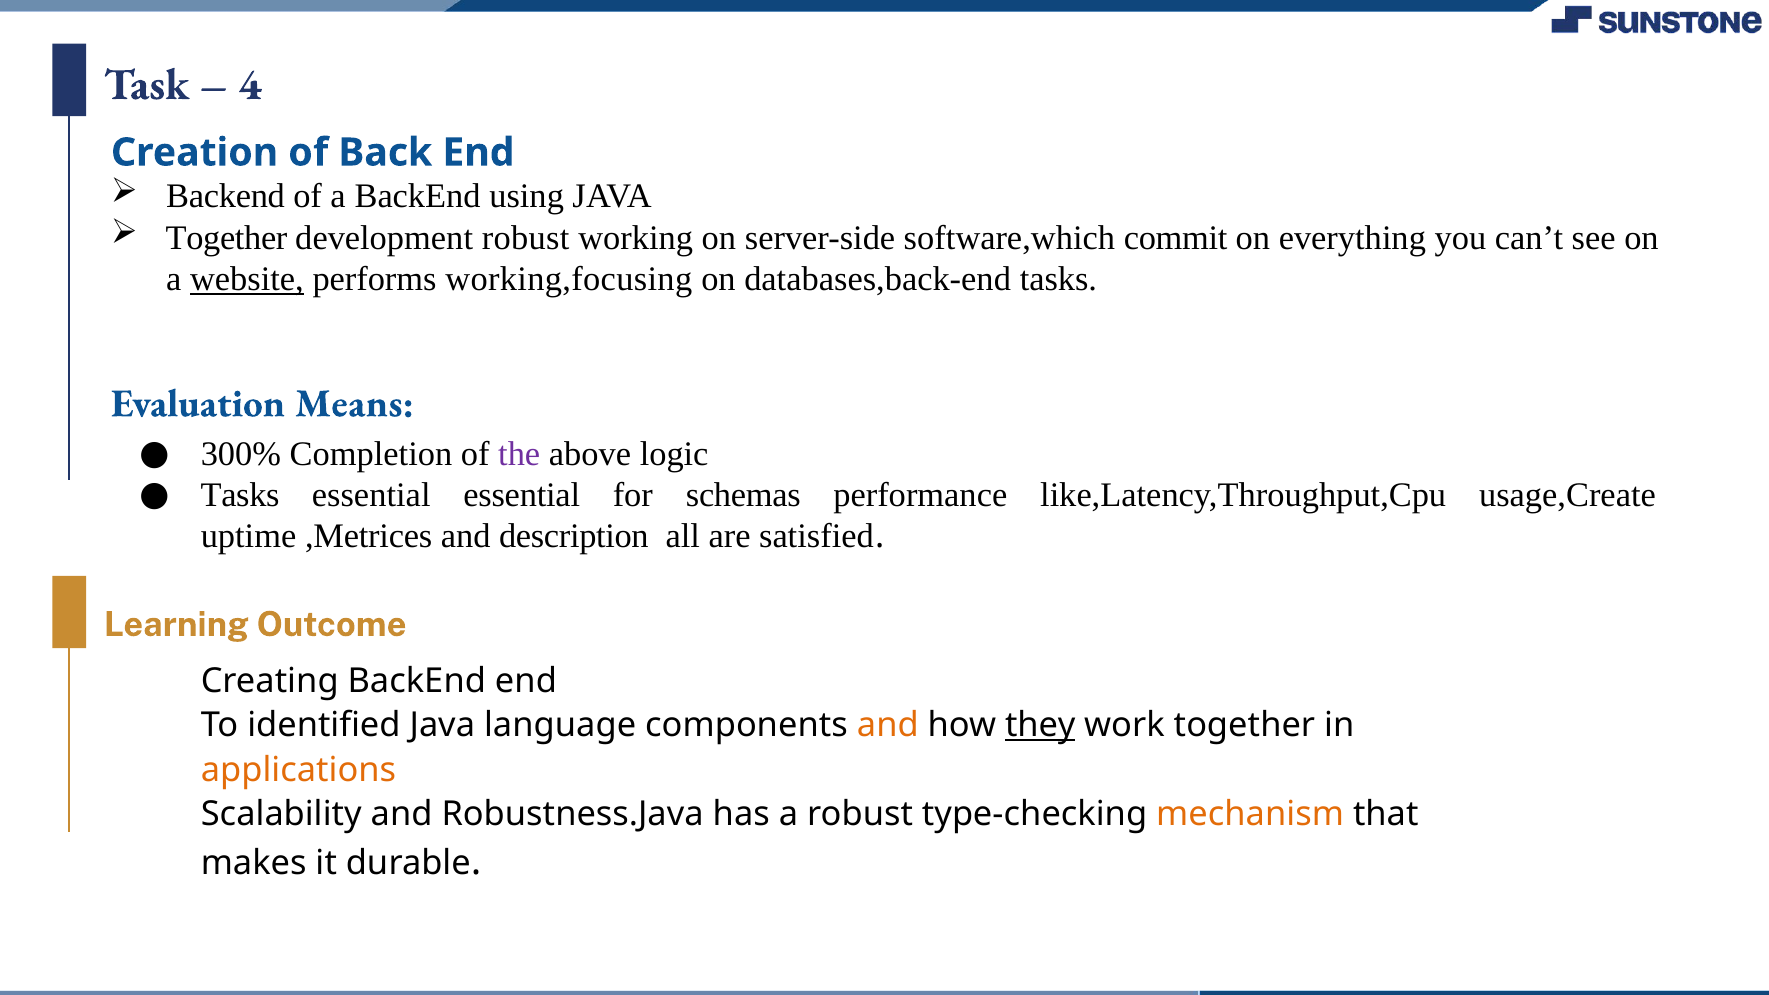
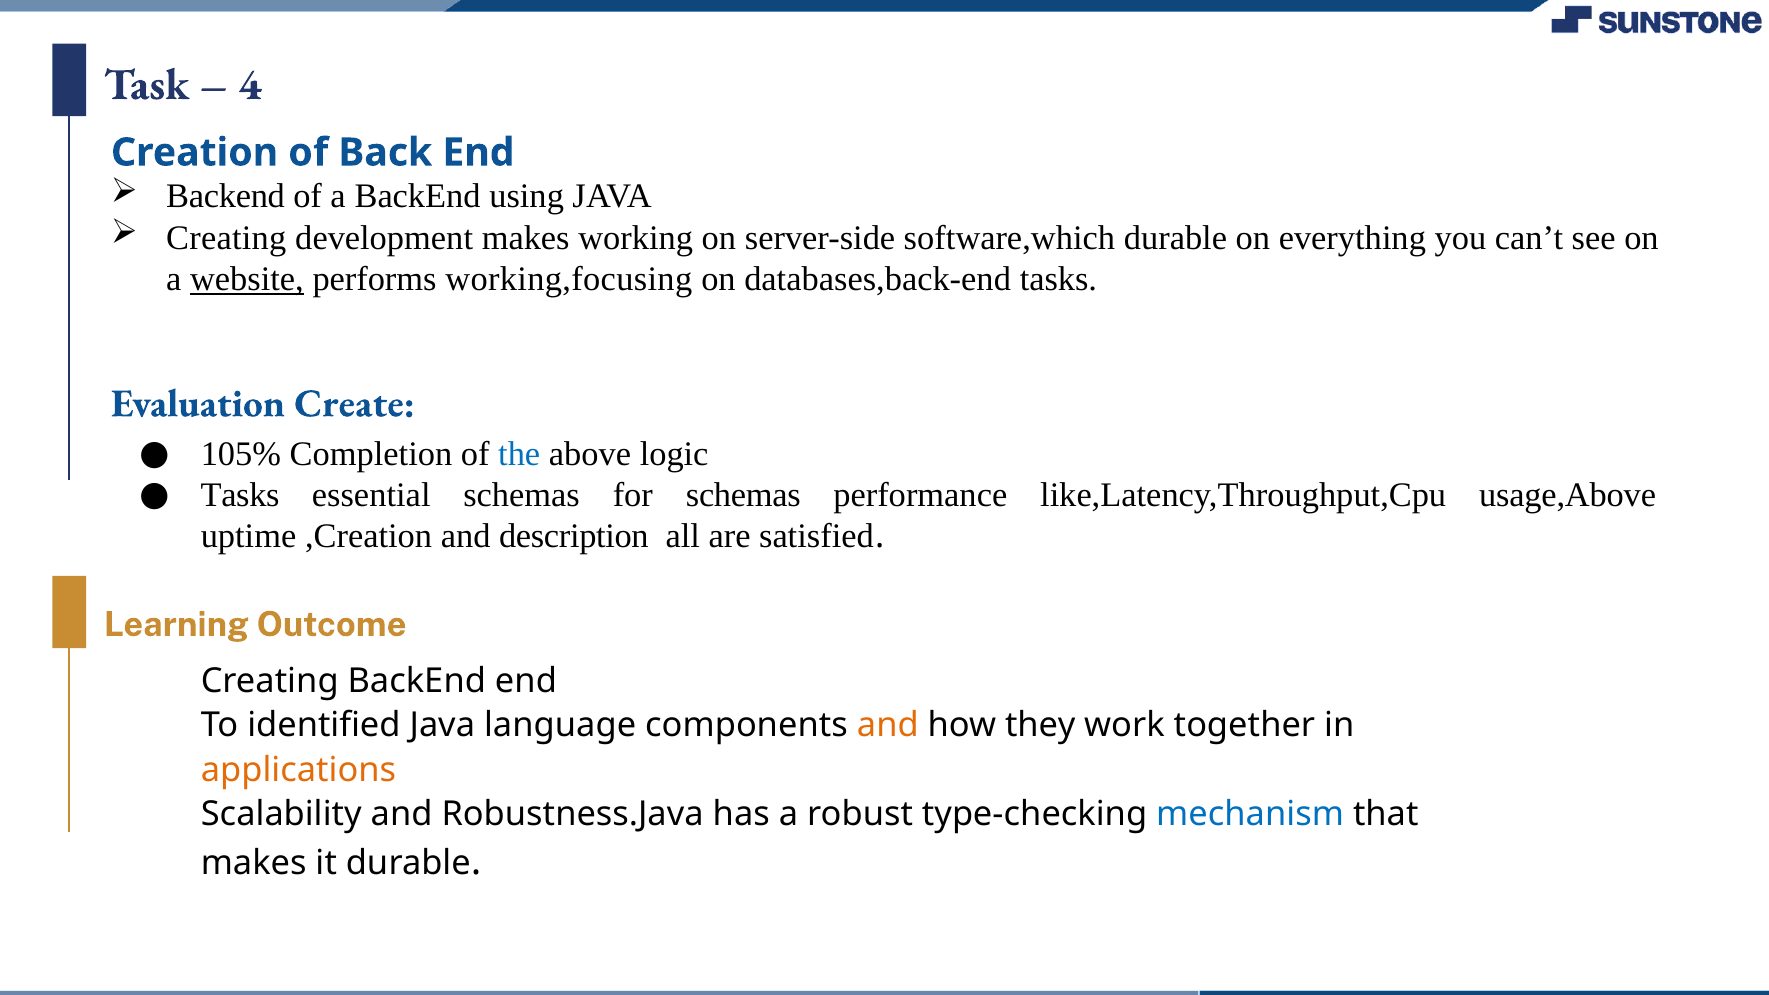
Together: Together -> Creating (226, 238)
development robust: robust -> makes (526, 238)
software,which commit: commit -> durable (1175, 238)
Means: Means -> Create (355, 403)
300%: 300% -> 105% (241, 454)
the colour: purple -> blue (519, 454)
essential essential: essential -> schemas (522, 495)
usage,Create: usage,Create -> usage,Above (1568, 495)
,Metrices: ,Metrices -> ,Creation (369, 536)
they underline: present -> none (1040, 726)
mechanism colour: orange -> blue (1250, 814)
